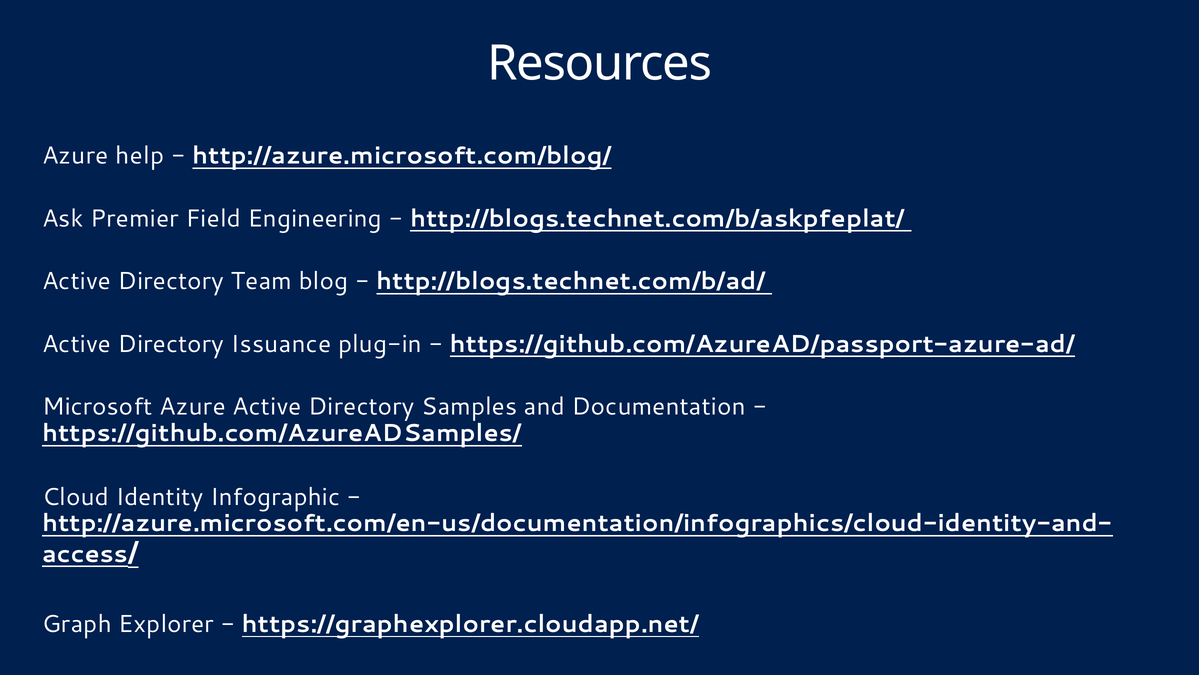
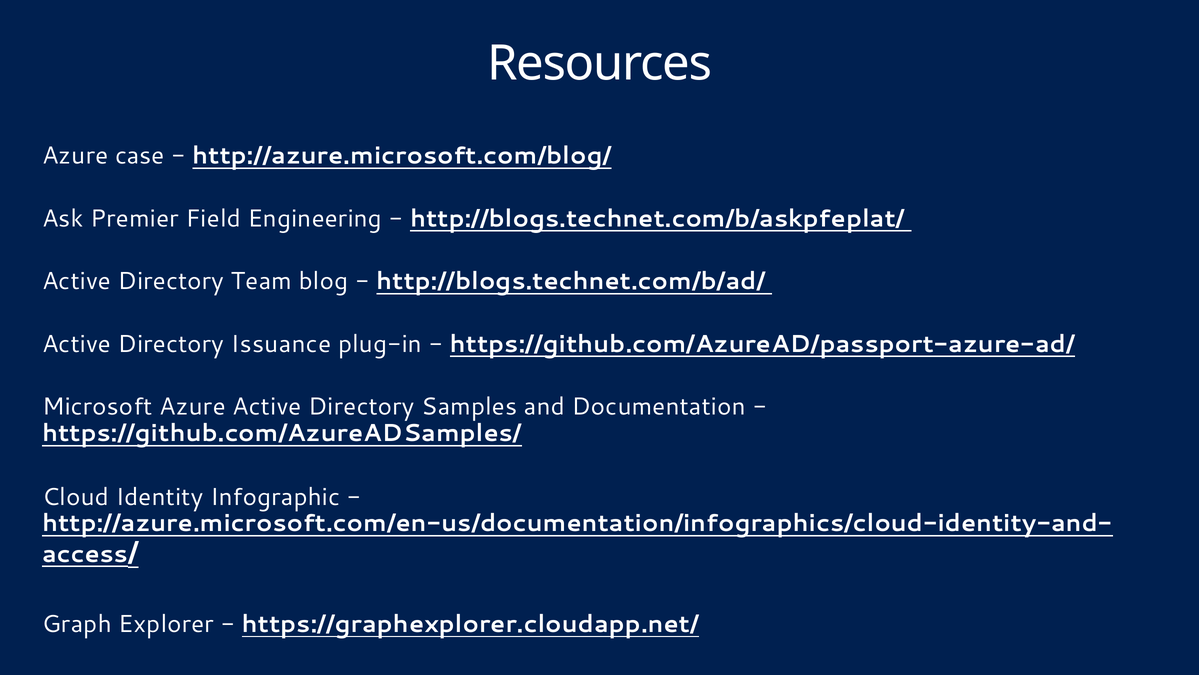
help: help -> case (140, 156)
